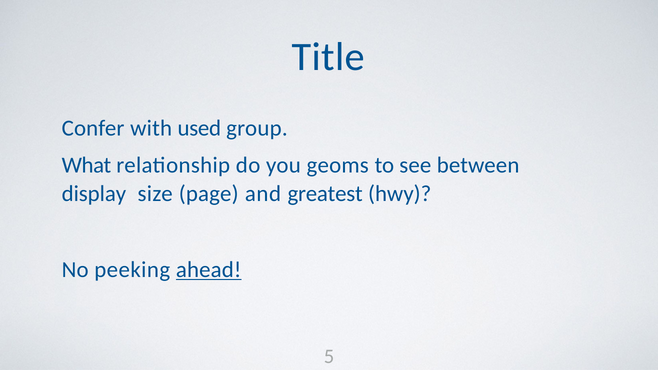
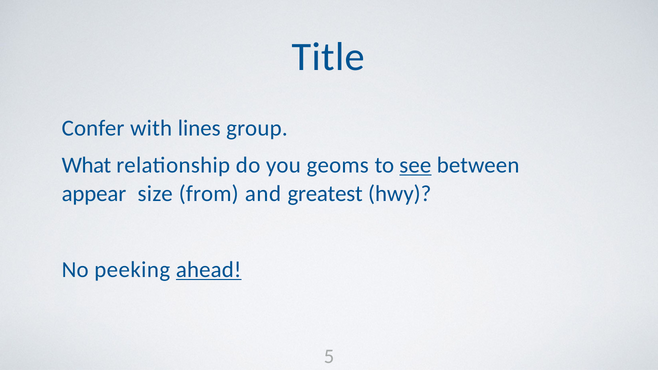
used: used -> lines (199, 129)
see underline: none -> present (415, 165)
display: display -> appear (94, 194)
page: page -> from (209, 194)
